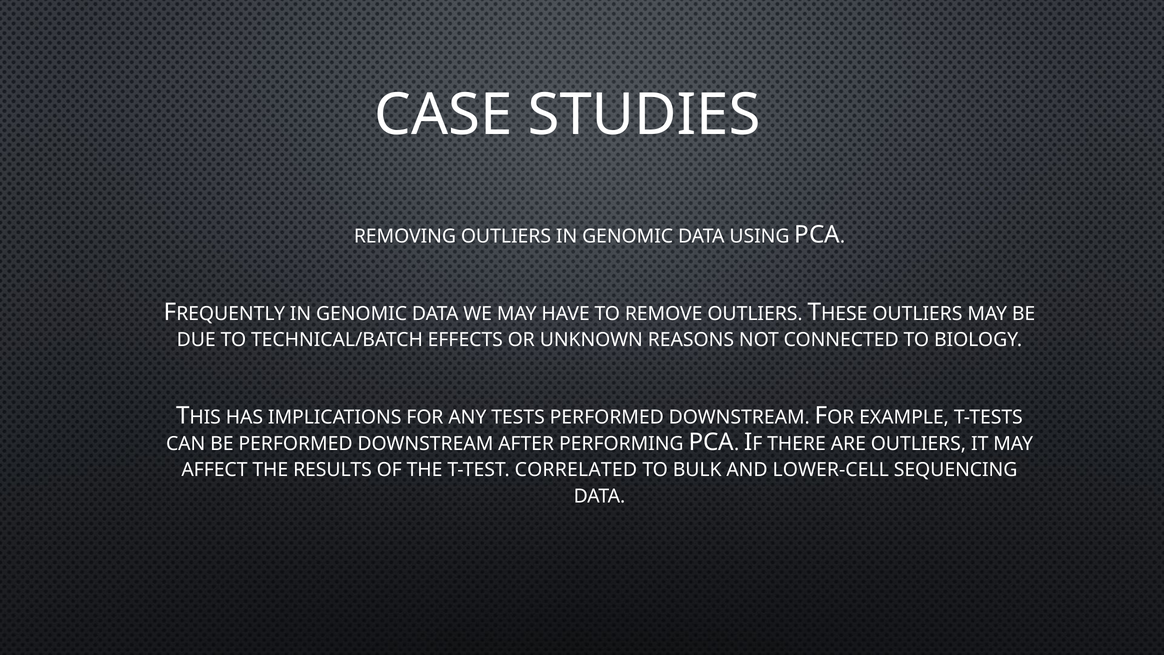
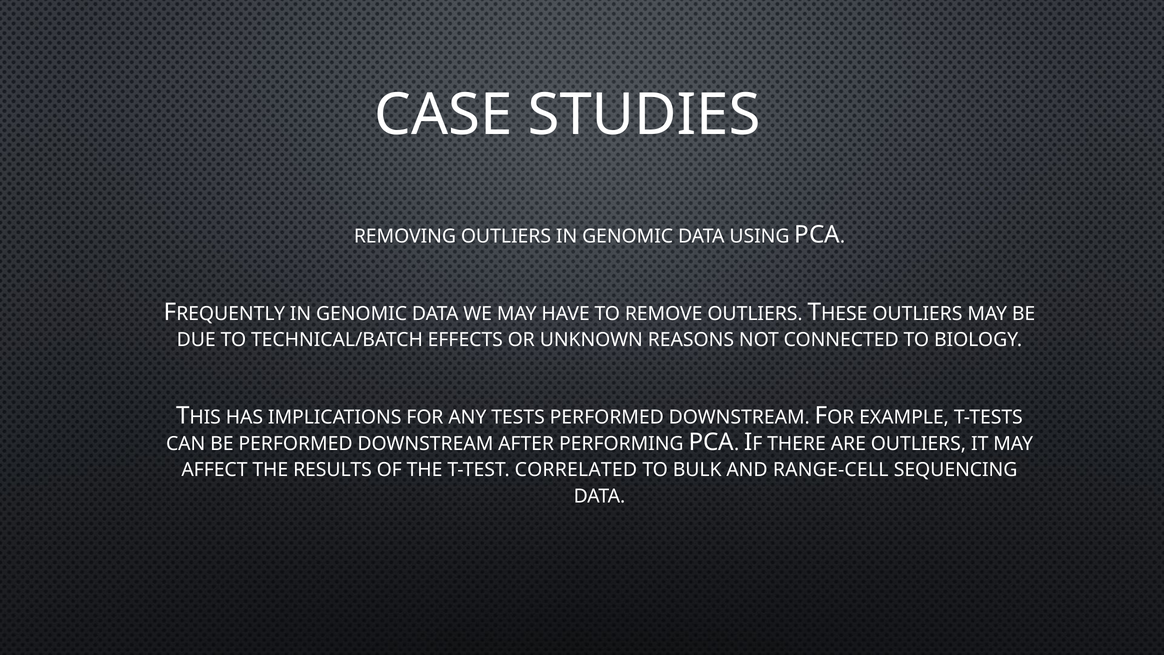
LOWER-CELL: LOWER-CELL -> RANGE-CELL (831, 470)
